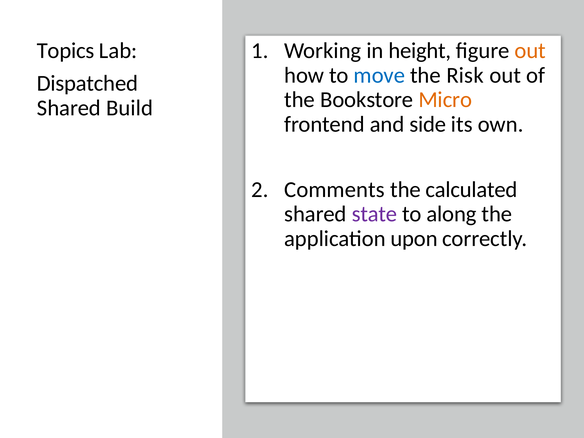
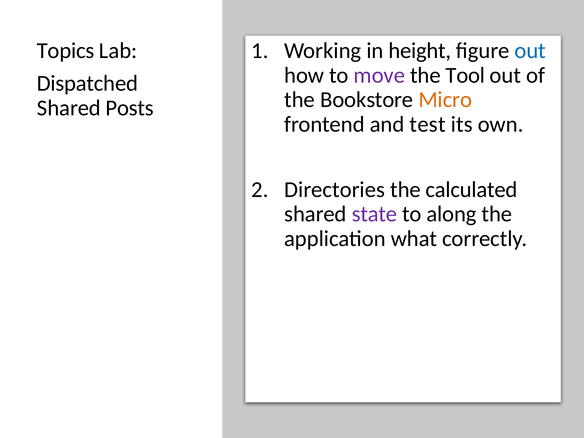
out colour: orange -> blue (530, 51)
move colour: blue -> purple (379, 75)
Risk: Risk -> Tool (465, 75)
Build: Build -> Posts (130, 108)
side: side -> test (428, 124)
Comments: Comments -> Directories (335, 190)
upon: upon -> what (414, 239)
